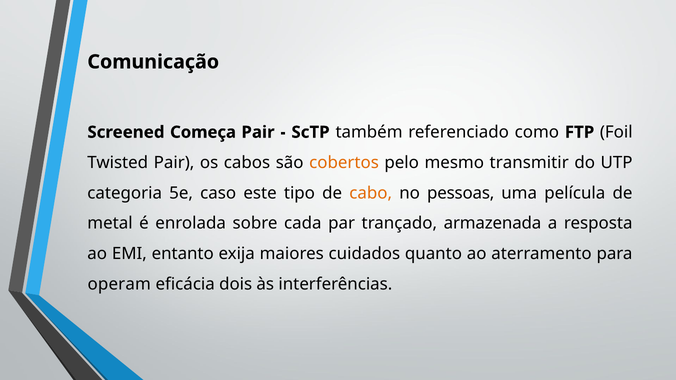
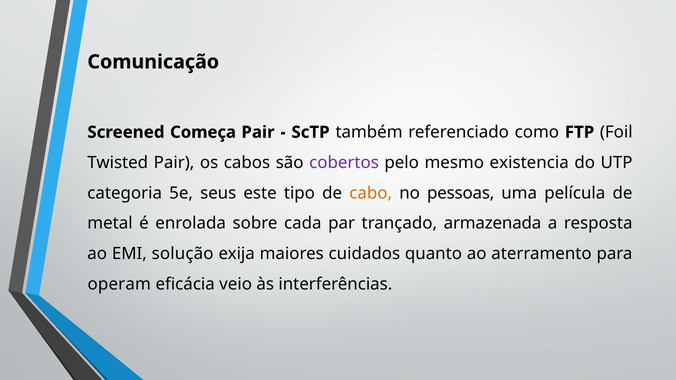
cobertos colour: orange -> purple (344, 163)
transmitir: transmitir -> existencia (529, 163)
caso: caso -> seus (218, 193)
entanto: entanto -> solução (183, 254)
dois: dois -> veio (236, 284)
